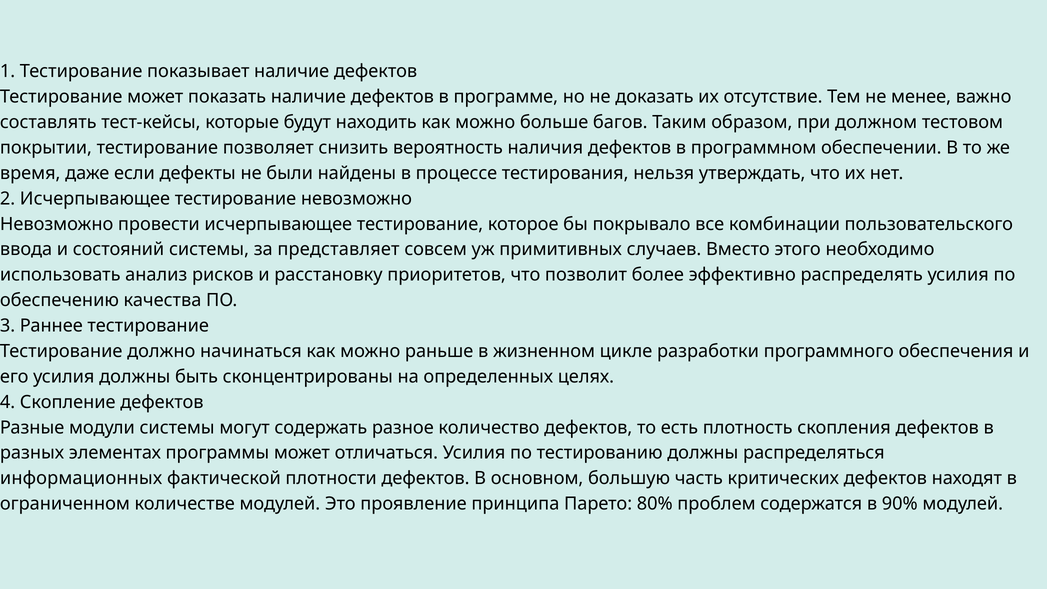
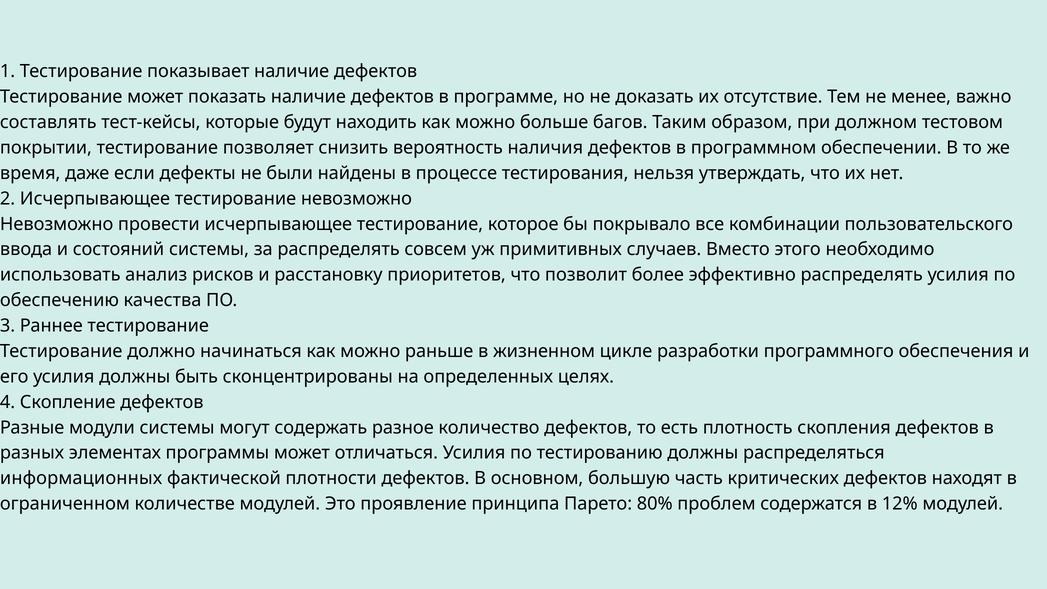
за представляет: представляет -> распределять (339, 249)
90%: 90% -> 12% (900, 504)
